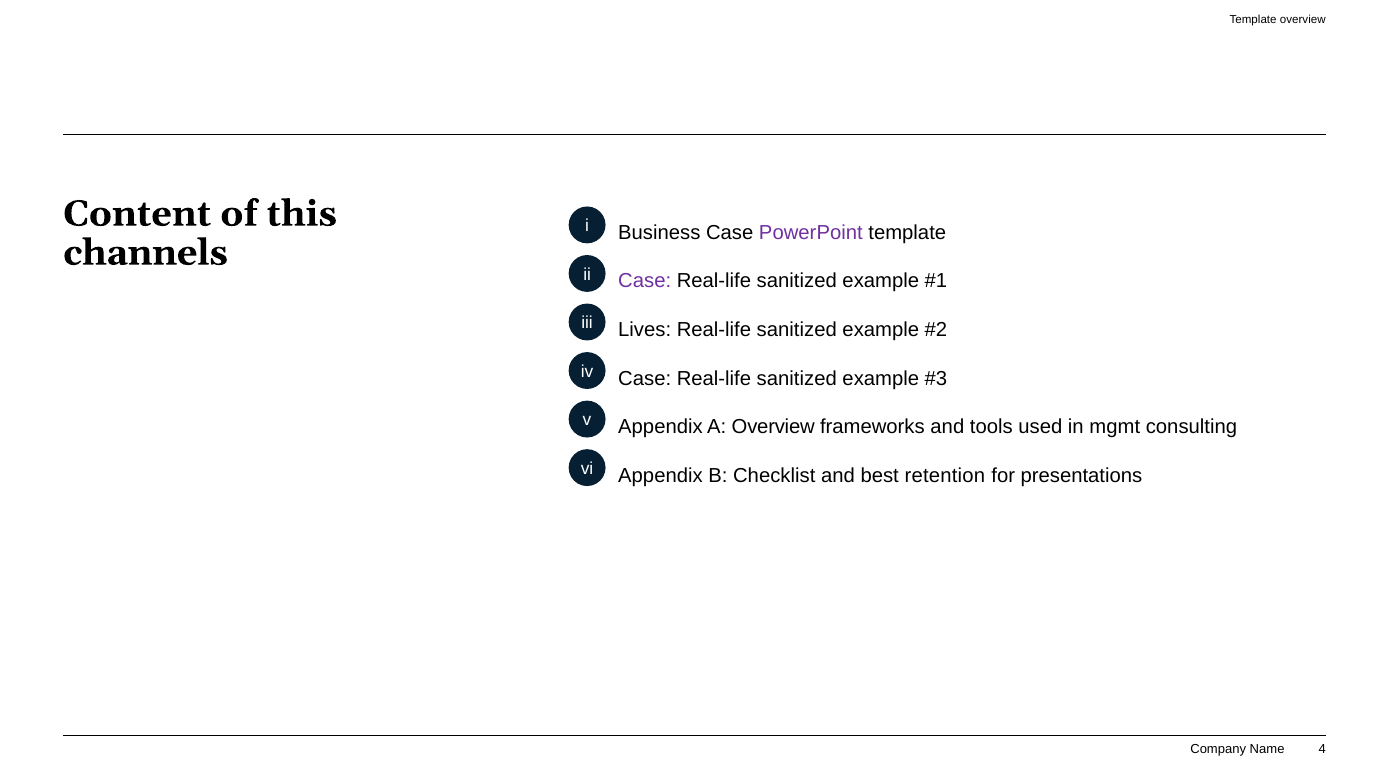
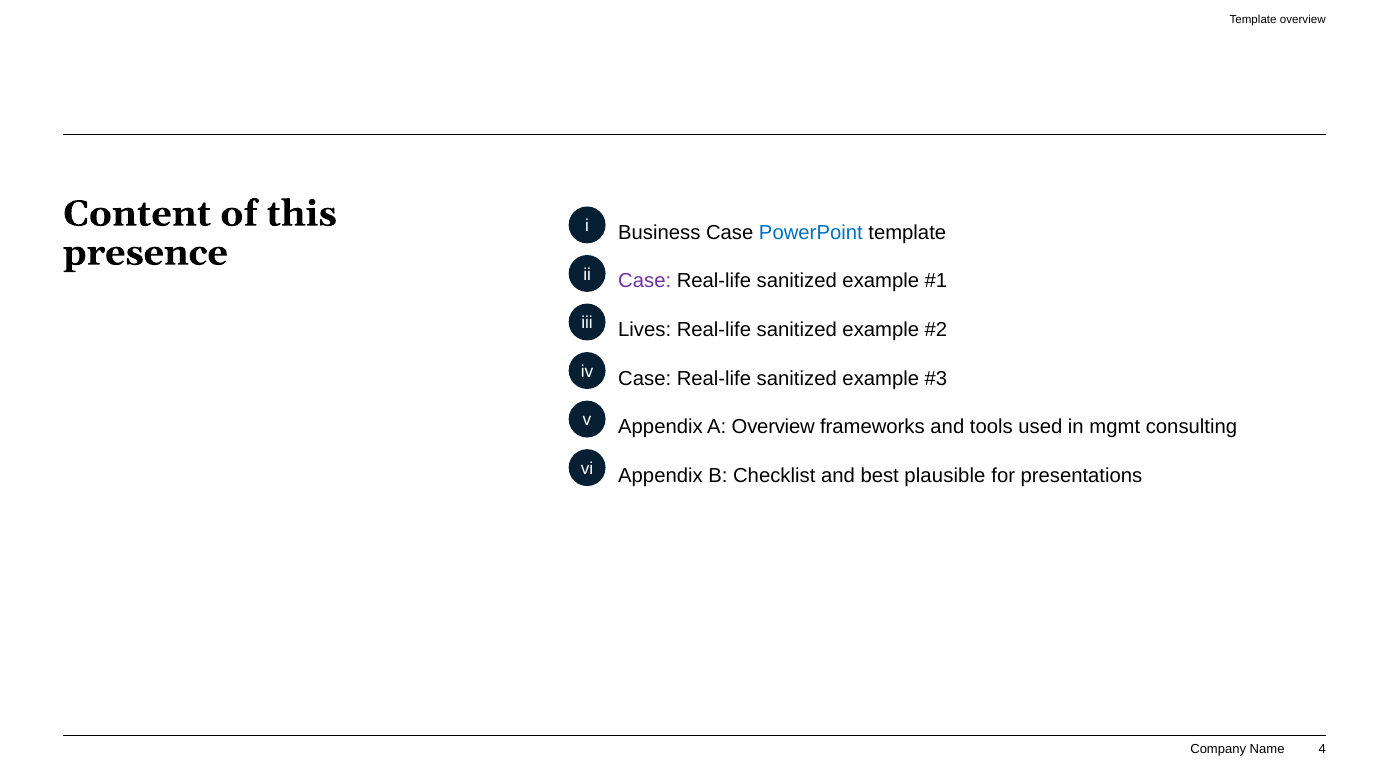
PowerPoint colour: purple -> blue (811, 232)
channels: channels -> presence (146, 253)
retention: retention -> plausible (945, 476)
